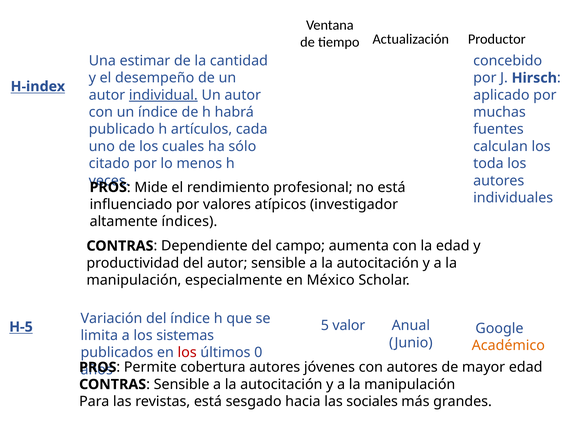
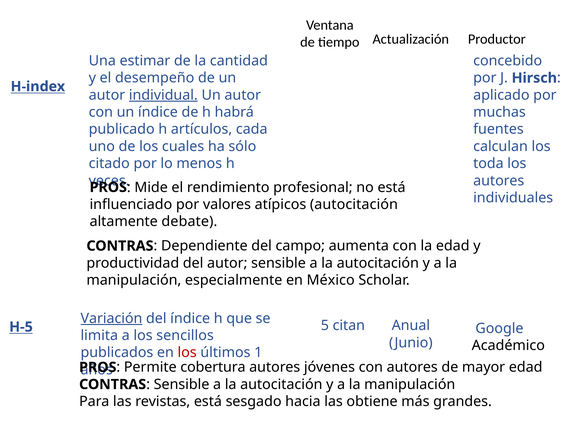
atípicos investigador: investigador -> autocitación (354, 205)
índices: índices -> debate (189, 222)
Variación underline: none -> present (111, 319)
valor: valor -> citan (349, 326)
sistemas: sistemas -> sencillos (185, 336)
Académico colour: orange -> black (508, 346)
0: 0 -> 1 (258, 353)
sociales: sociales -> obtiene (372, 402)
